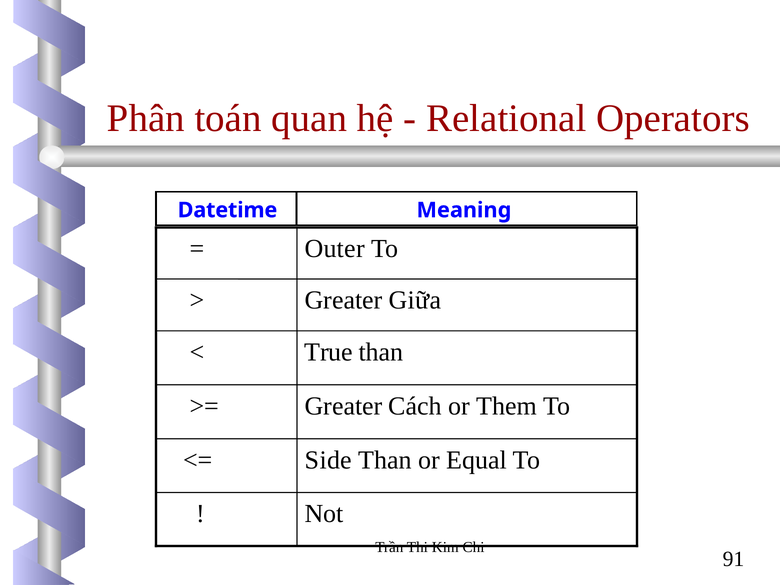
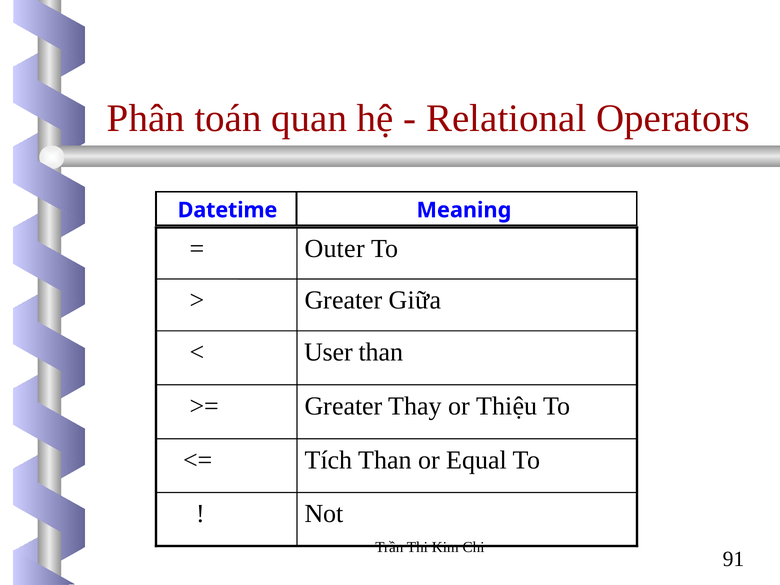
True: True -> User (329, 352)
Cách: Cách -> Thay (415, 406)
Them: Them -> Thiệu (507, 406)
Side: Side -> Tích (328, 460)
